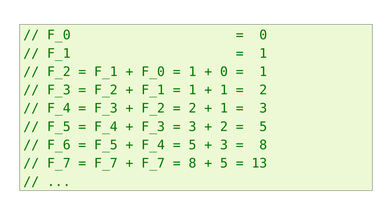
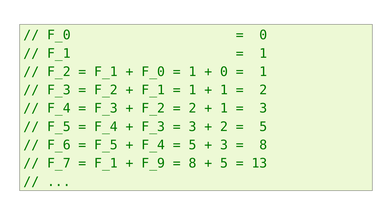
F_7: F_7 -> F_1 (106, 163)
F_7: F_7 -> F_9 (153, 163)
